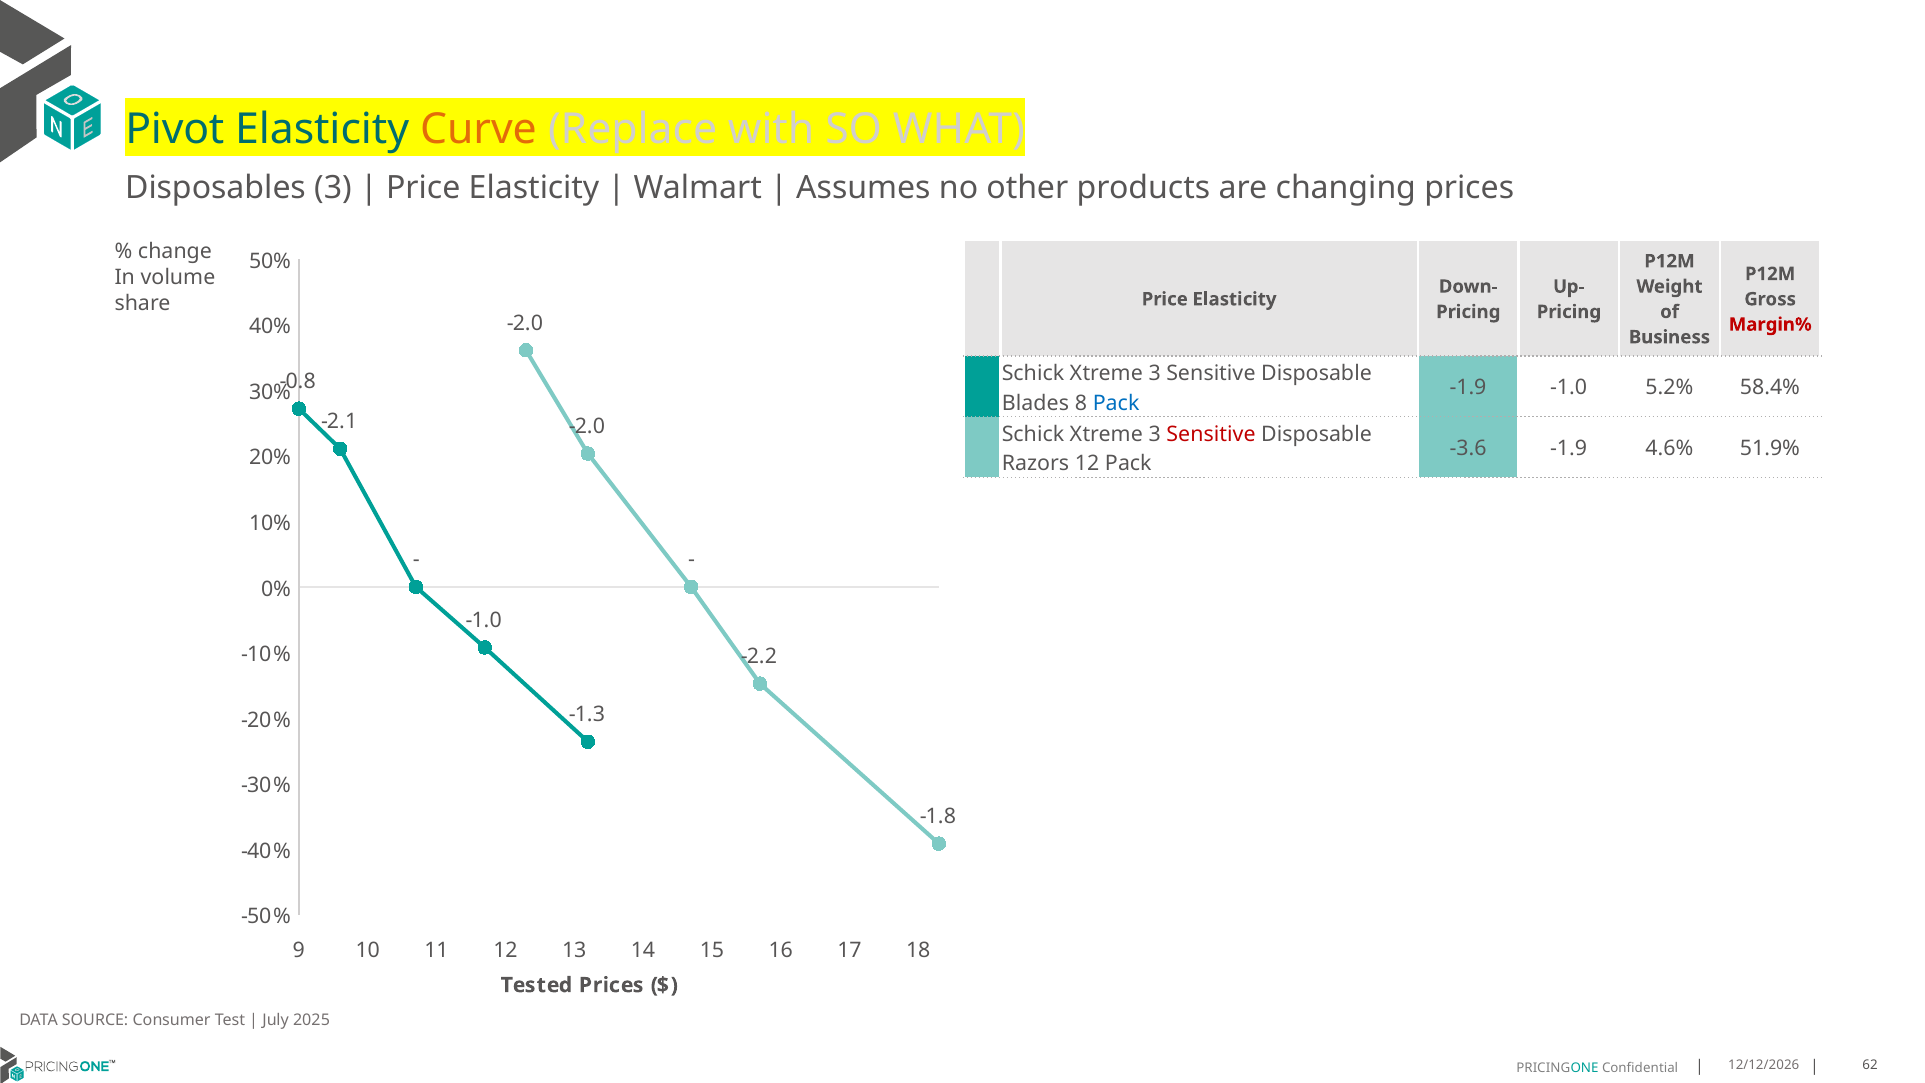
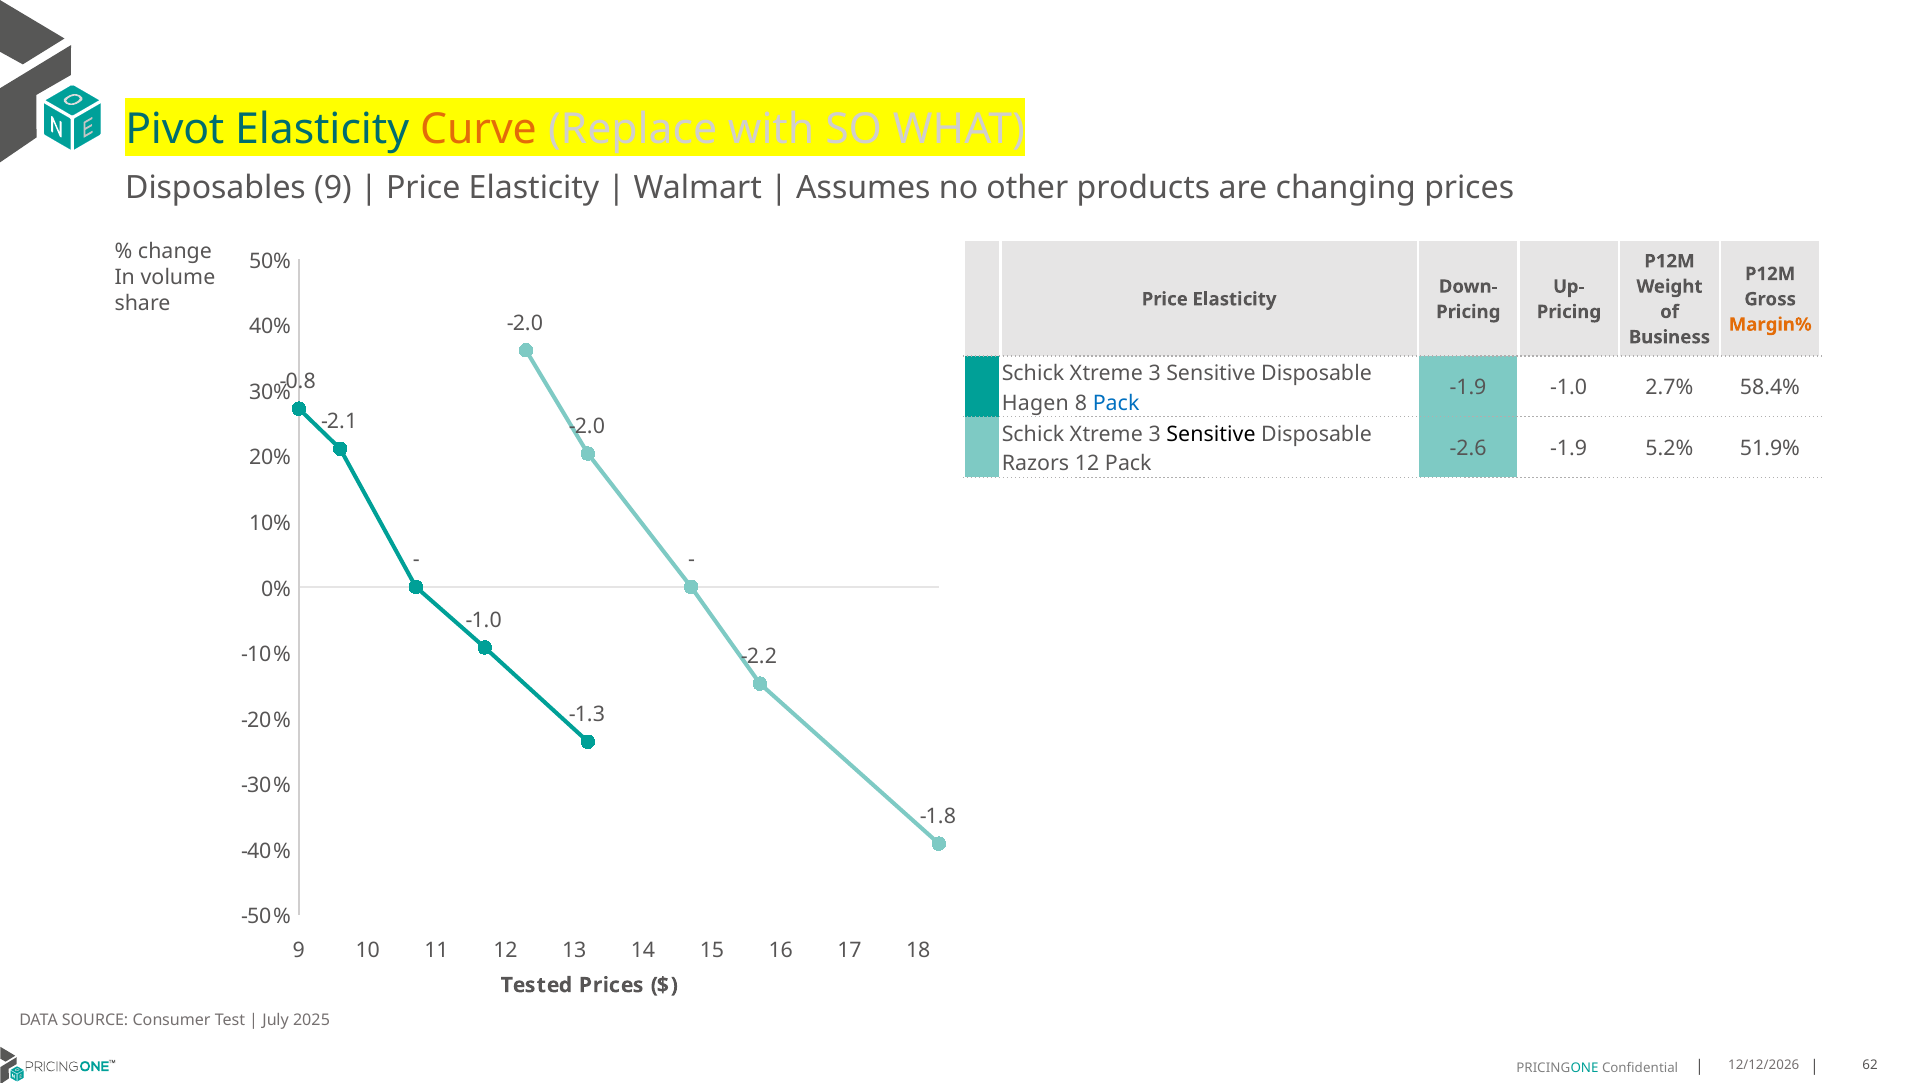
Disposables 3: 3 -> 9 (333, 188)
Margin% colour: red -> orange (1770, 324)
5.2%: 5.2% -> 2.7% (1669, 388)
Blades: Blades -> Hagen (1035, 403)
Sensitive colour: red -> black (1211, 434)
-3.6: -3.6 -> -2.6 (1468, 449)
4.6%: 4.6% -> 5.2% (1669, 449)
